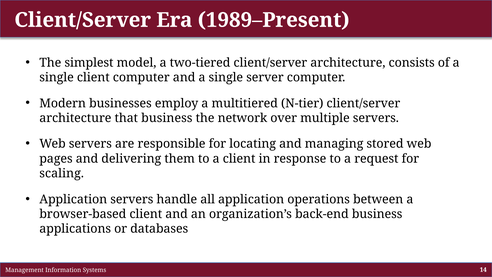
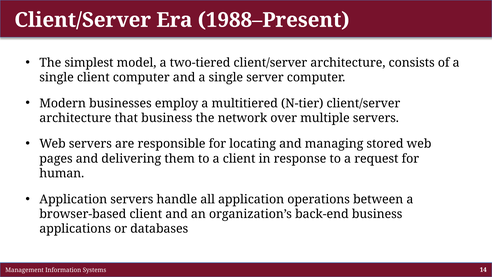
1989–Present: 1989–Present -> 1988–Present (274, 20)
scaling: scaling -> human (62, 173)
